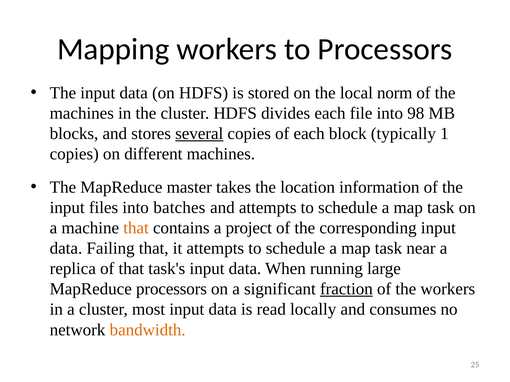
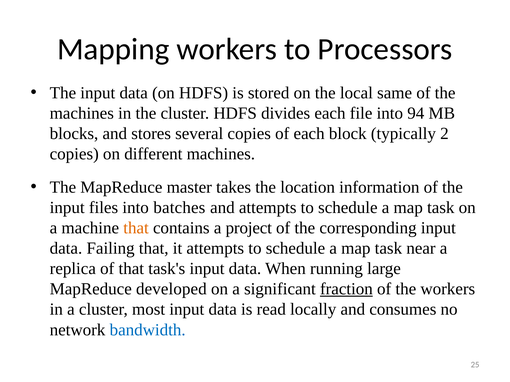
norm: norm -> same (395, 93)
98: 98 -> 94 (416, 113)
several underline: present -> none (199, 134)
1: 1 -> 2 (444, 134)
MapReduce processors: processors -> developed (171, 289)
bandwidth colour: orange -> blue (148, 330)
